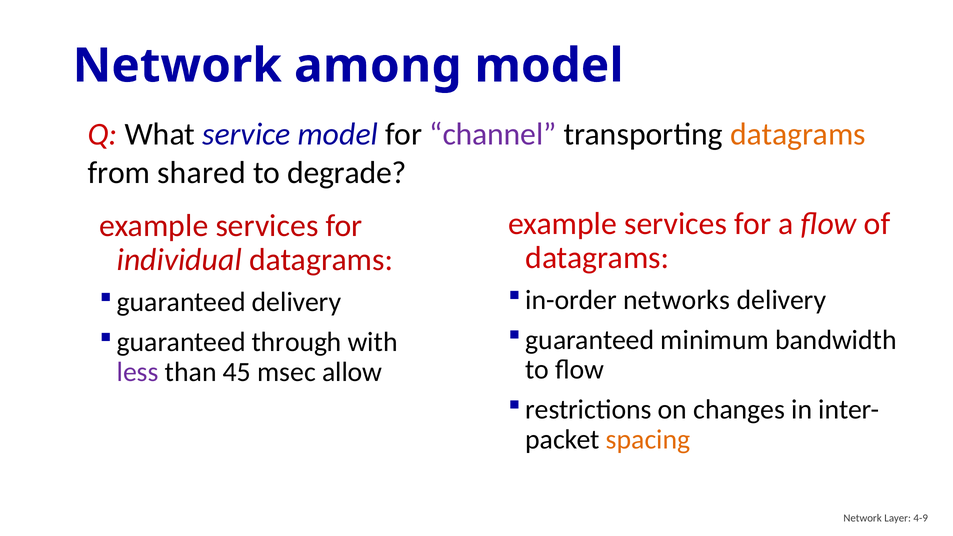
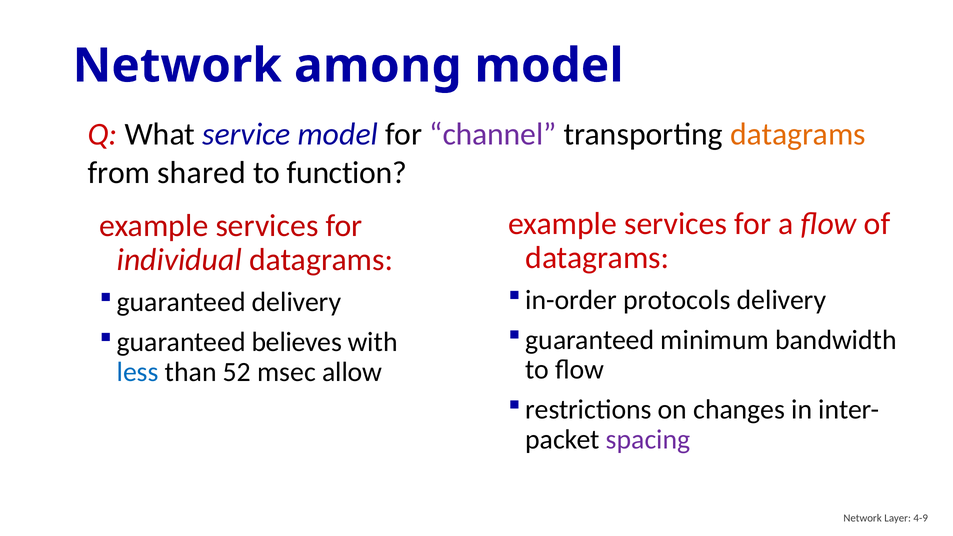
degrade: degrade -> function (347, 173)
networks: networks -> protocols (677, 300)
through: through -> believes (297, 342)
less colour: purple -> blue (138, 372)
45: 45 -> 52 (237, 372)
spacing colour: orange -> purple (648, 440)
